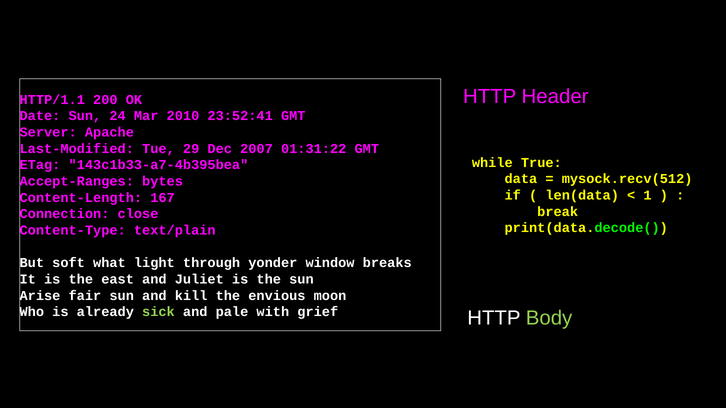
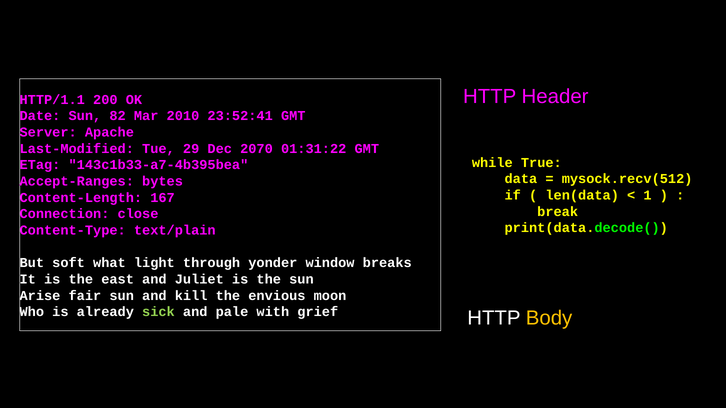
24: 24 -> 82 (118, 116)
2007: 2007 -> 2070 (256, 149)
Body colour: light green -> yellow (549, 319)
